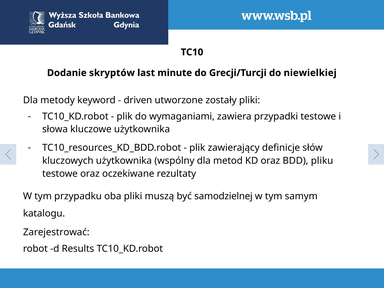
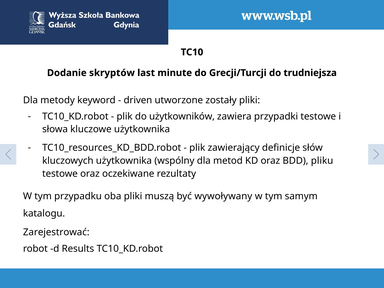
niewielkiej: niewielkiej -> trudniejsza (310, 73)
wymaganiami: wymaganiami -> użytkowników (182, 116)
samodzielnej: samodzielnej -> wywoływany (223, 196)
